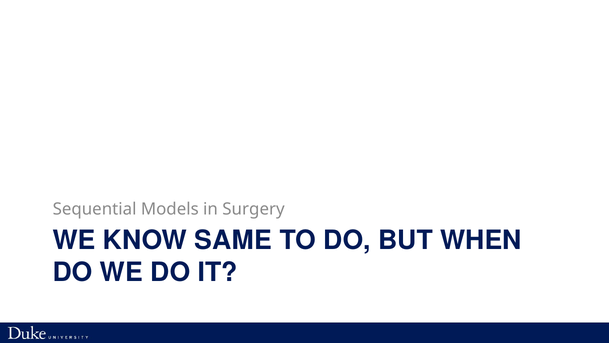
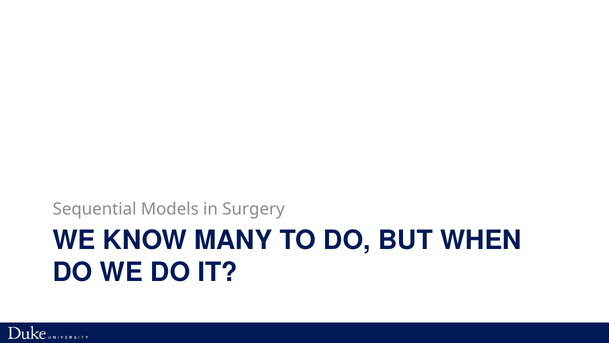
SAME: SAME -> MANY (233, 240)
